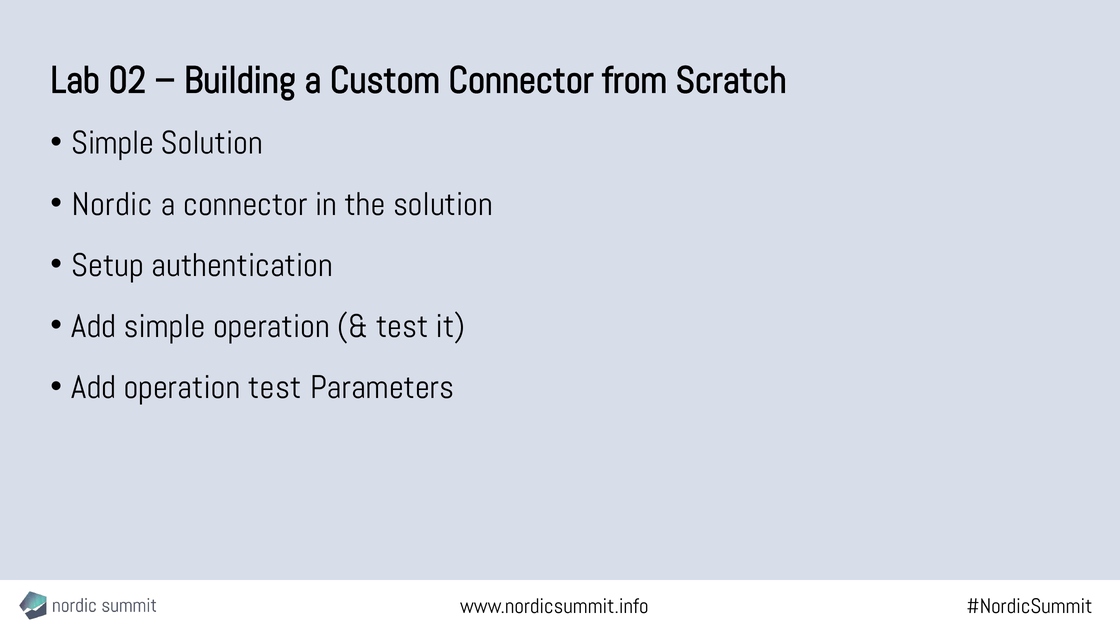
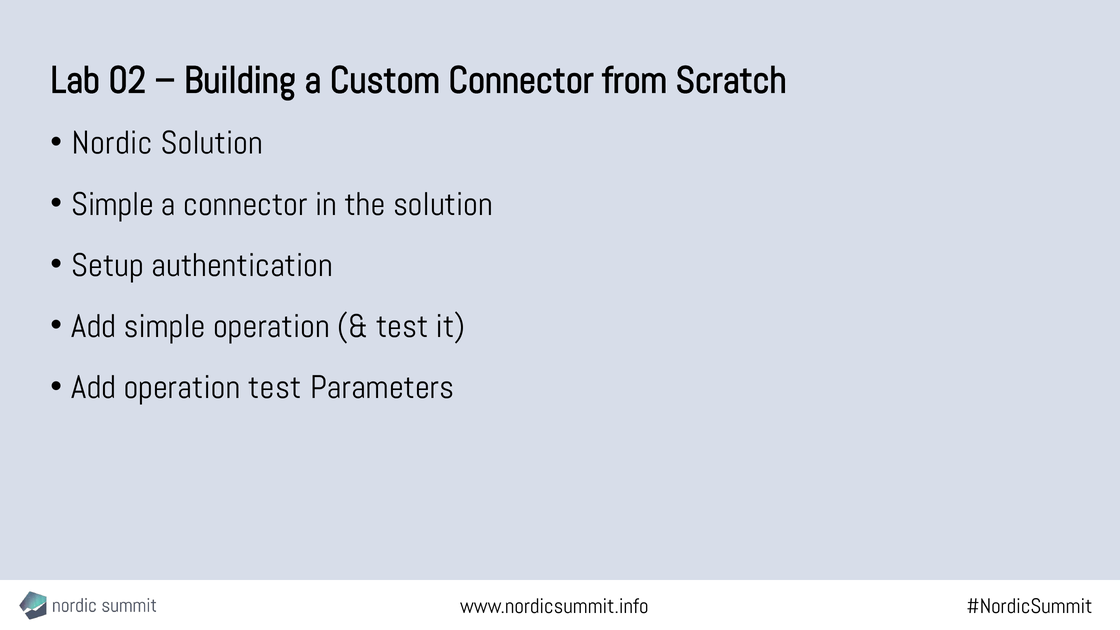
Simple: Simple -> Nordic (112, 143)
Nordic: Nordic -> Simple (113, 204)
